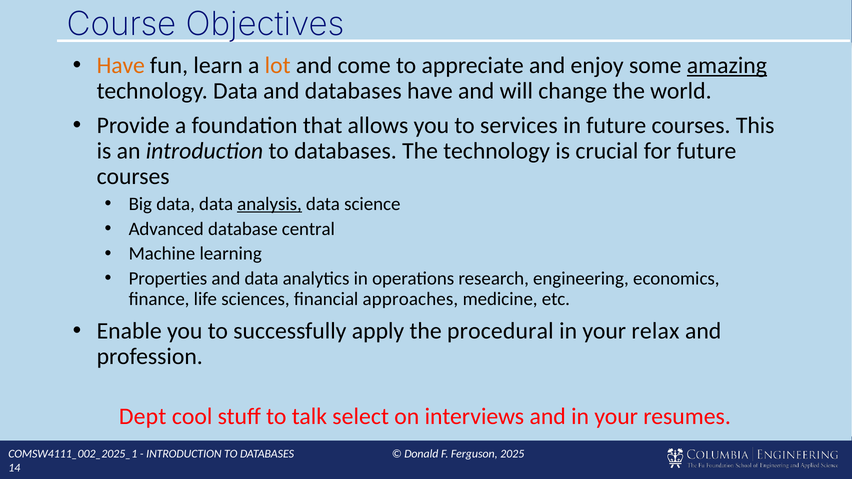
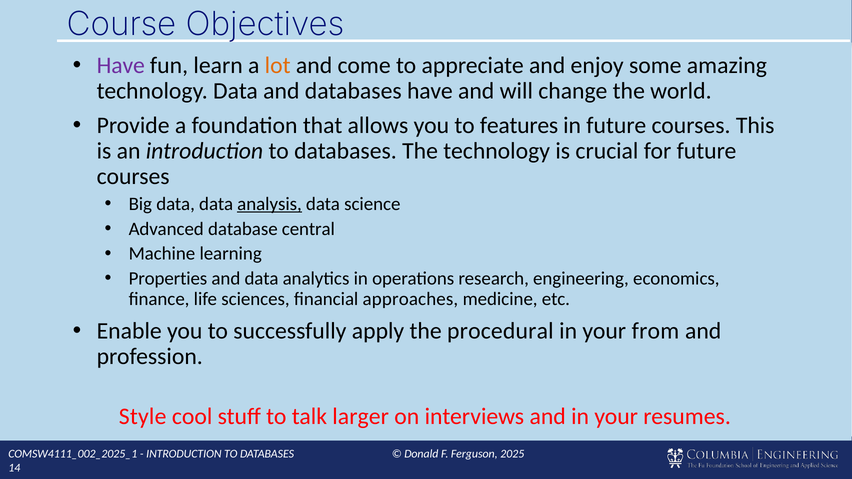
Have colour: orange -> purple (121, 66)
amazing underline: present -> none (727, 66)
services: services -> features (519, 126)
relax: relax -> from (655, 331)
Dept: Dept -> Style (143, 417)
select: select -> larger (361, 417)
